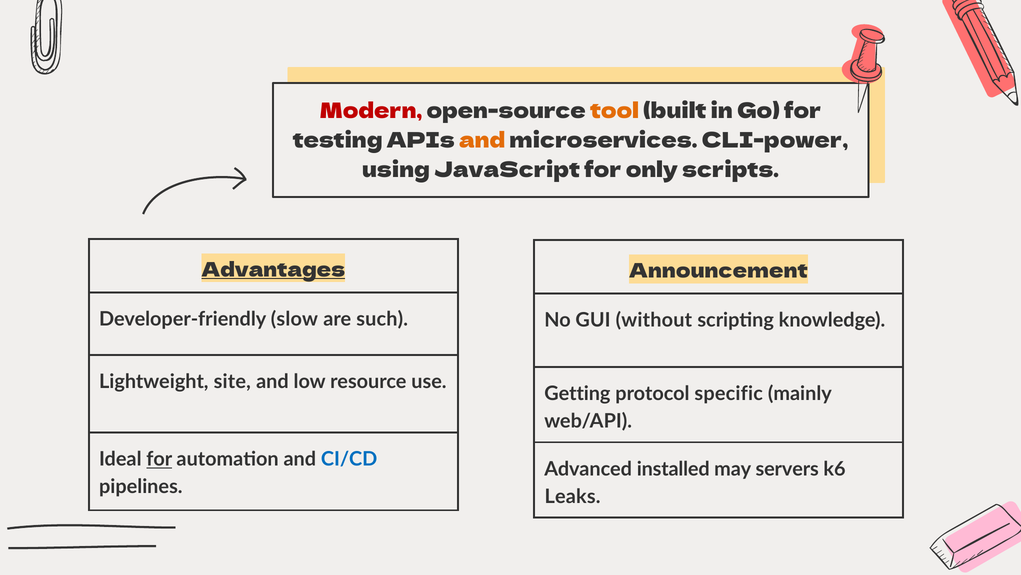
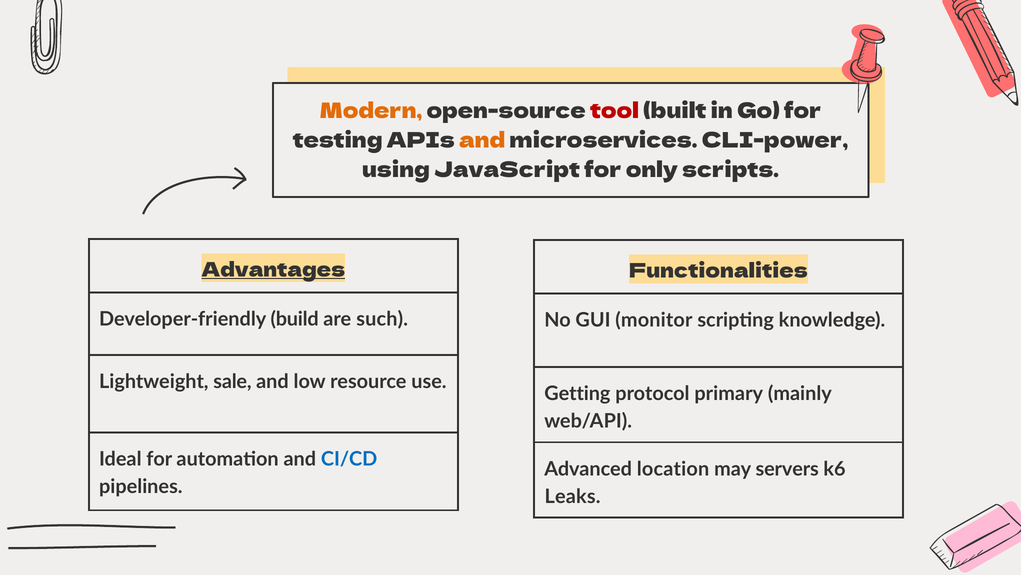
Modern colour: red -> orange (371, 111)
tool colour: orange -> red (614, 111)
Announcement: Announcement -> Functionalities (719, 271)
slow: slow -> build (295, 319)
without: without -> monitor (654, 320)
site: site -> sale (232, 381)
specific: specific -> primary (729, 393)
for underline: present -> none (159, 459)
installed: installed -> location (673, 468)
